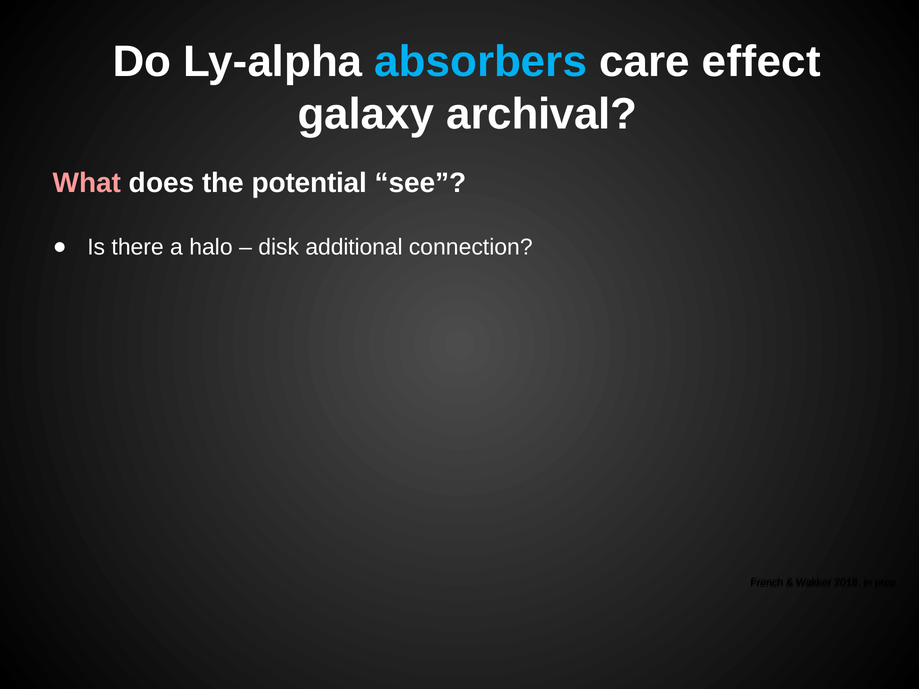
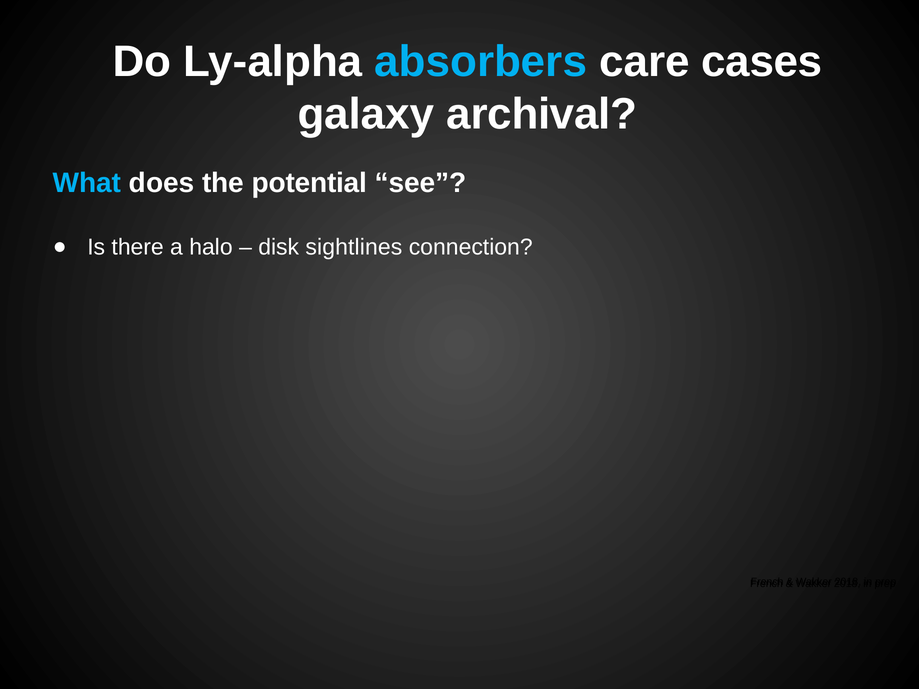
effect: effect -> cases (762, 62)
What colour: pink -> light blue (87, 183)
additional: additional -> sightlines (354, 247)
